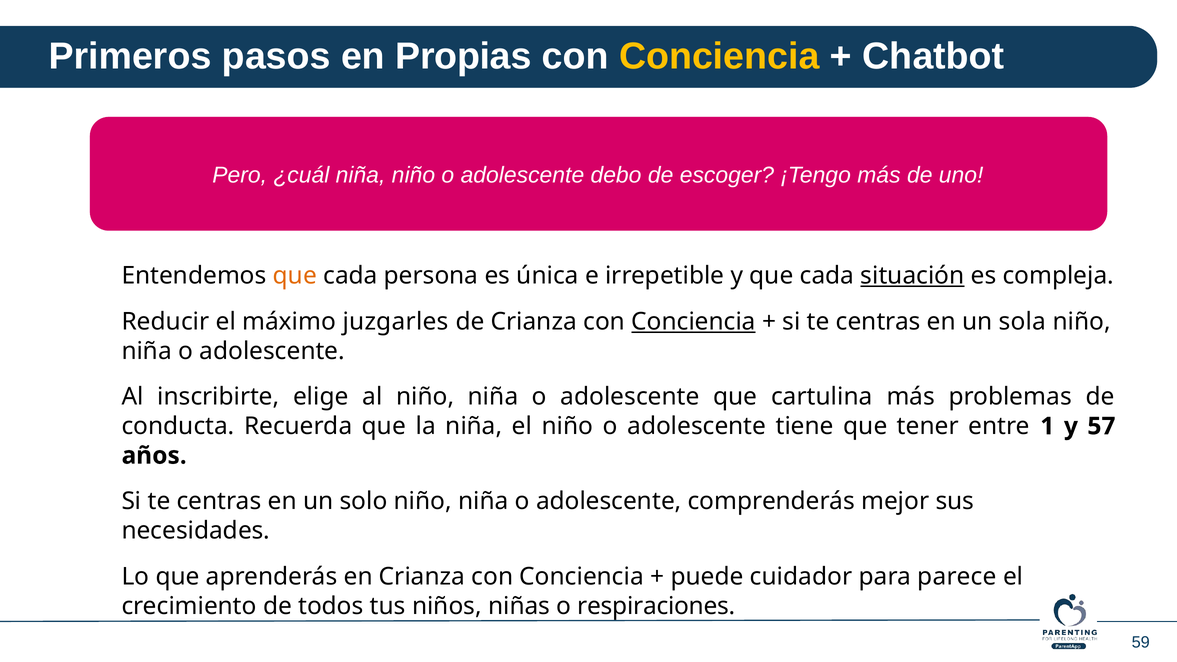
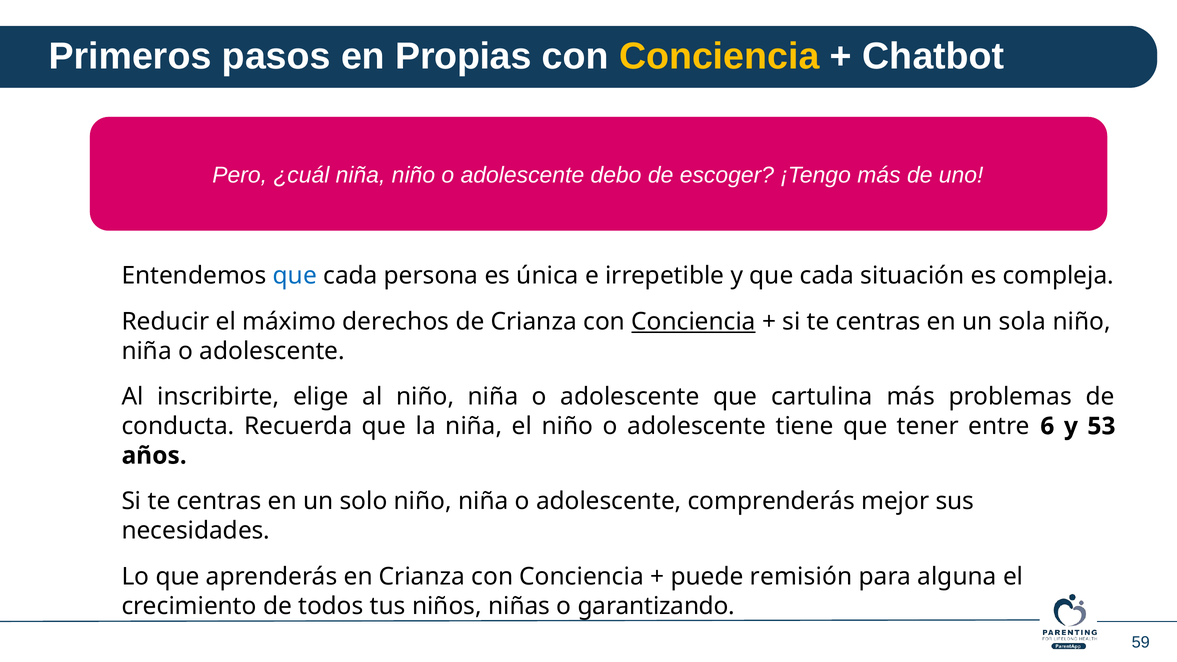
que colour: orange -> blue (295, 276)
situación underline: present -> none (912, 276)
juzgarles: juzgarles -> derechos (396, 322)
1: 1 -> 6 (1047, 426)
57: 57 -> 53 (1101, 426)
cuidador: cuidador -> remisión (801, 577)
parece: parece -> alguna (957, 577)
respiraciones: respiraciones -> garantizando (656, 606)
